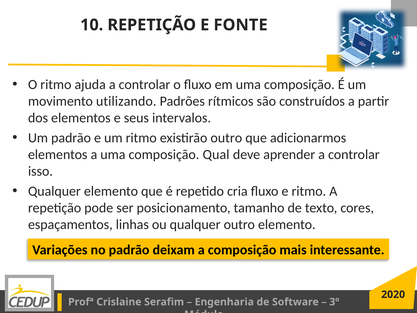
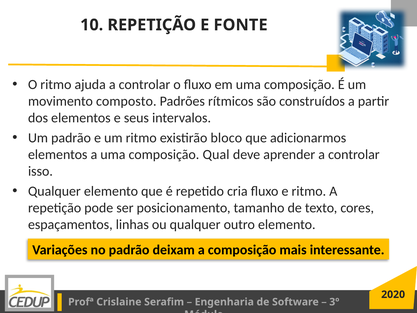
utilizando: utilizando -> composto (126, 101)
existirão outro: outro -> bloco (226, 138)
